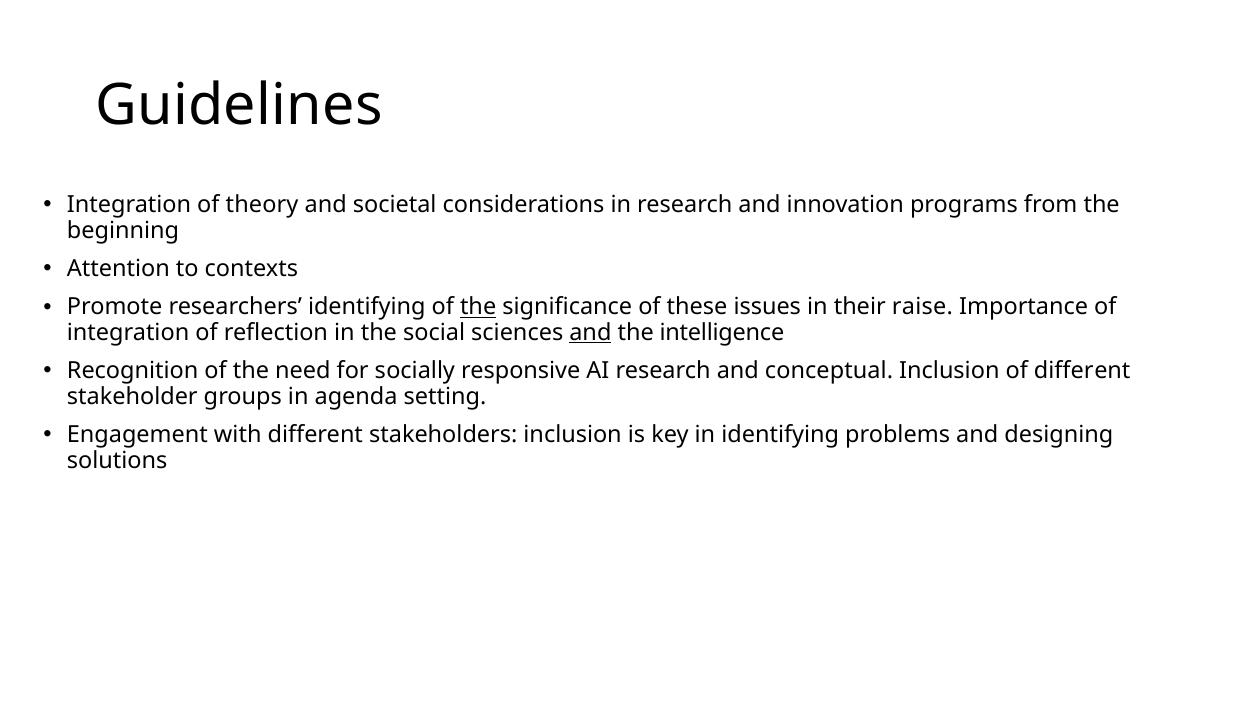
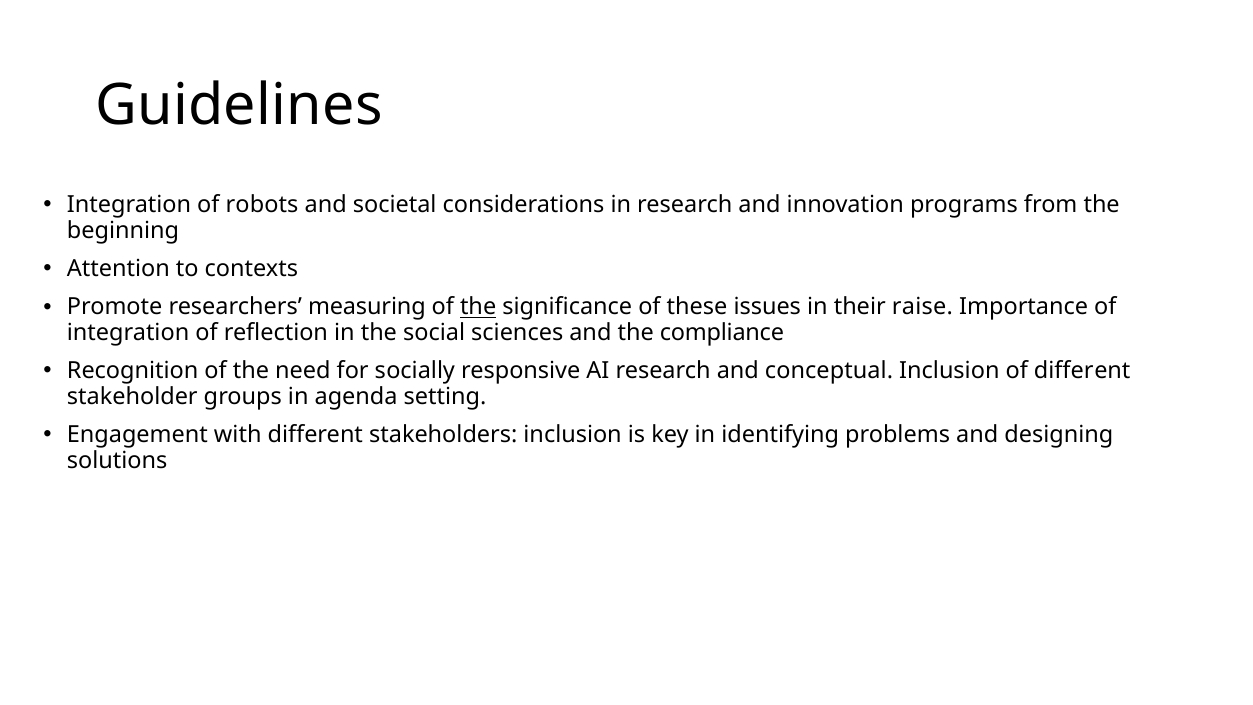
theory: theory -> robots (262, 205)
researchers identifying: identifying -> measuring (367, 307)
and underline: present -> none (590, 333)
intelligence: intelligence -> compliance (722, 333)
